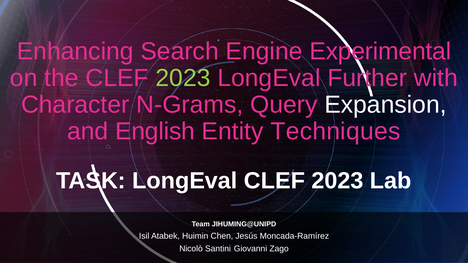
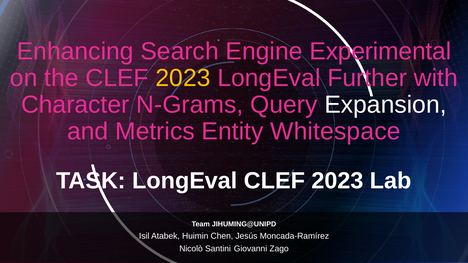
2023 colour: light green -> yellow (183, 78)
English: English -> Metrics (155, 132)
Techniques: Techniques -> Whitespace (335, 132)
